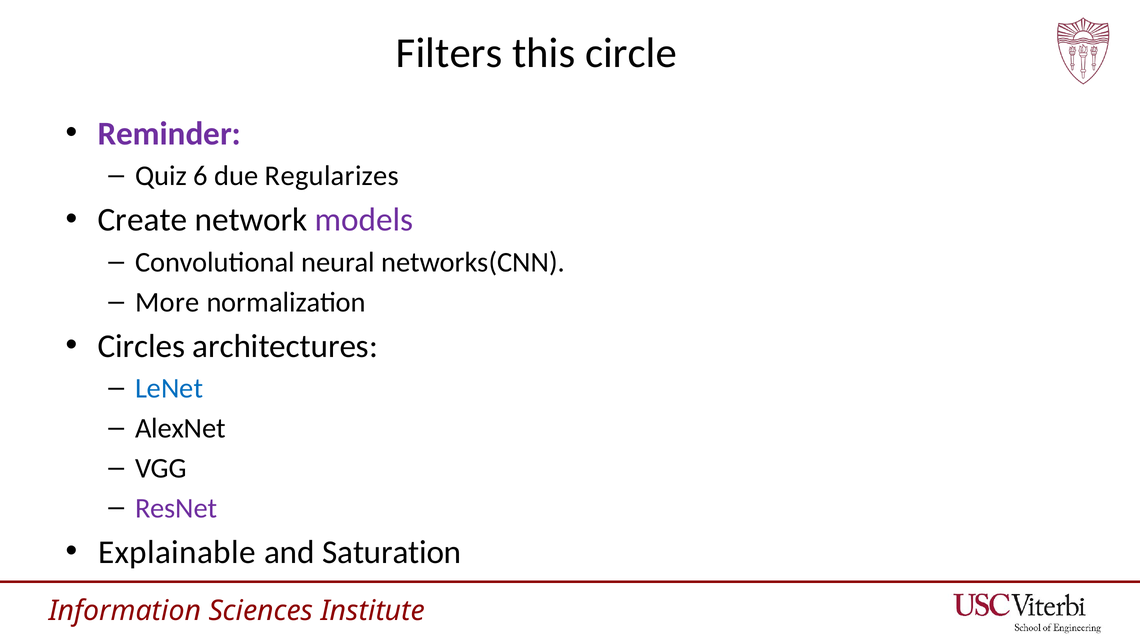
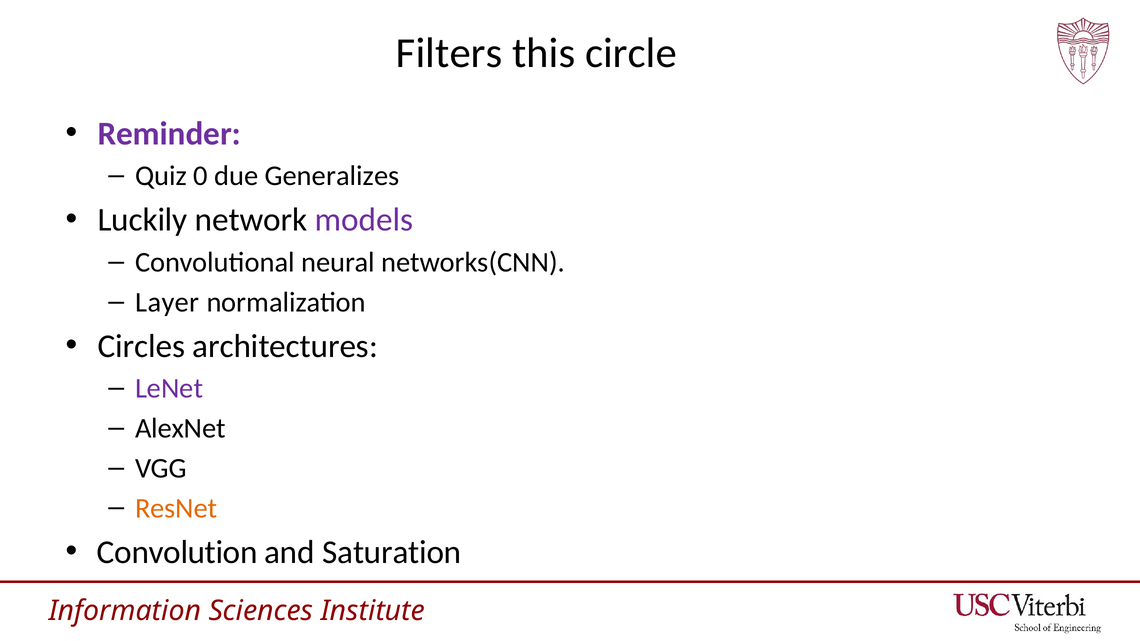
6: 6 -> 0 (200, 176)
Regularizes: Regularizes -> Generalizes (332, 176)
Create: Create -> Luckily (143, 220)
More: More -> Layer (167, 302)
LeNet colour: blue -> purple (169, 389)
ResNet colour: purple -> orange (176, 508)
Explainable: Explainable -> Convolution (177, 552)
